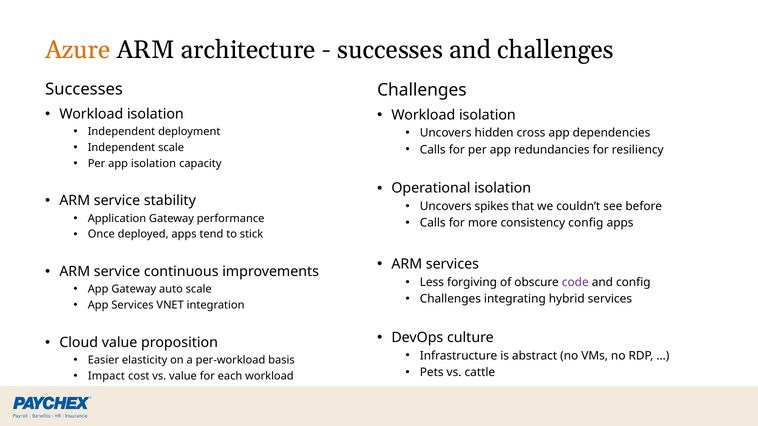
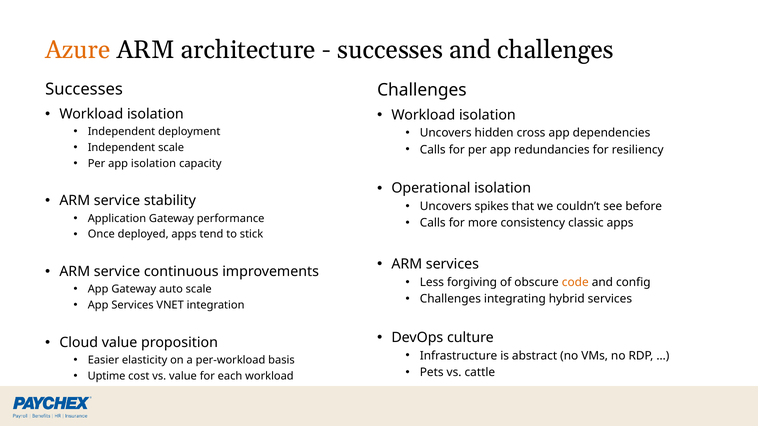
consistency config: config -> classic (586, 223)
code colour: purple -> orange (575, 282)
Impact: Impact -> Uptime (107, 376)
